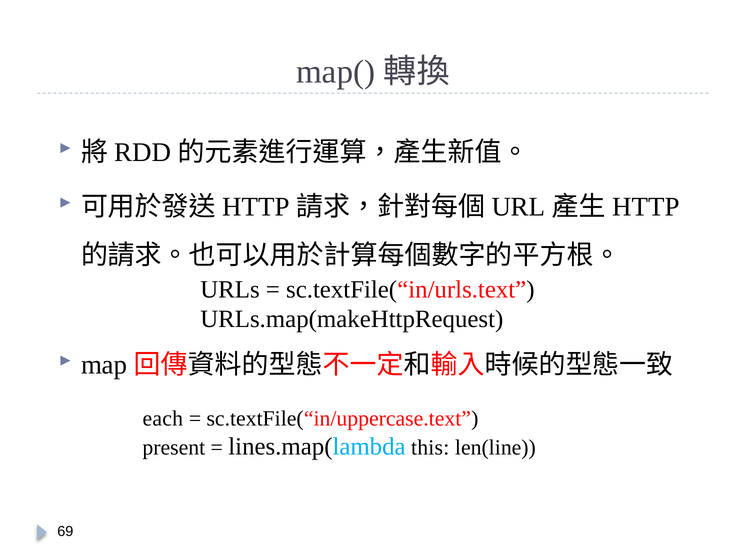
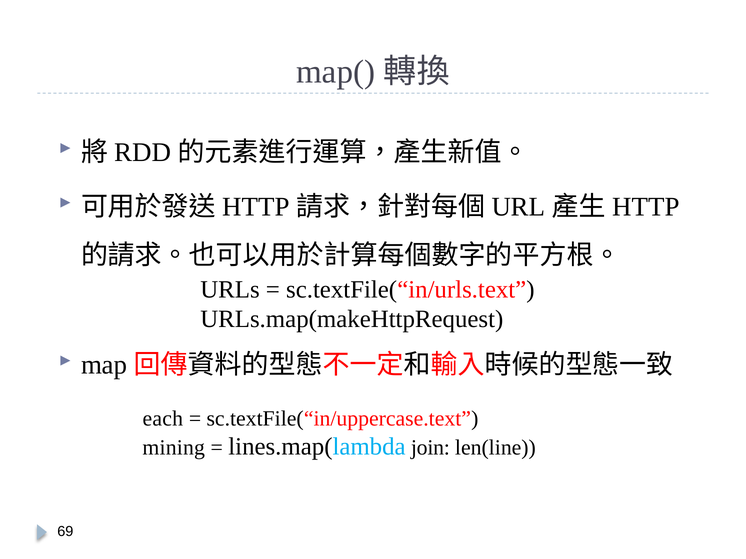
present: present -> mining (174, 448)
this: this -> join (430, 448)
